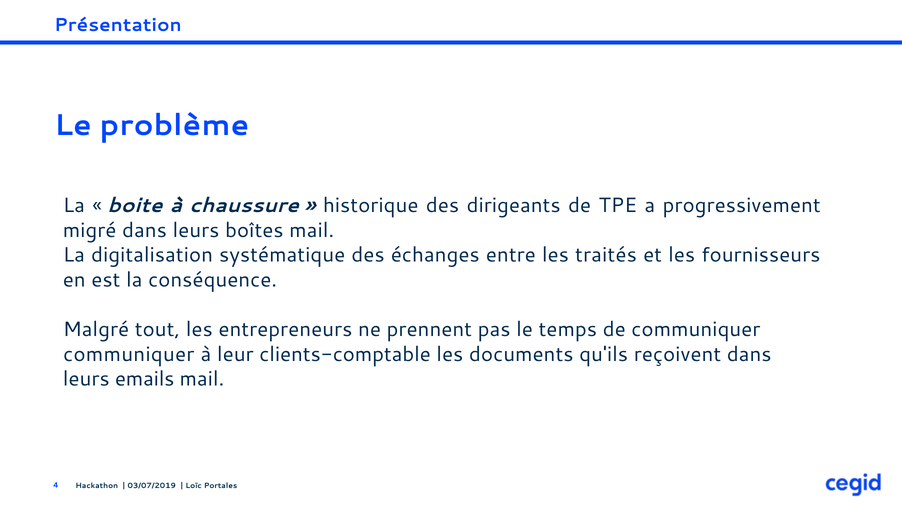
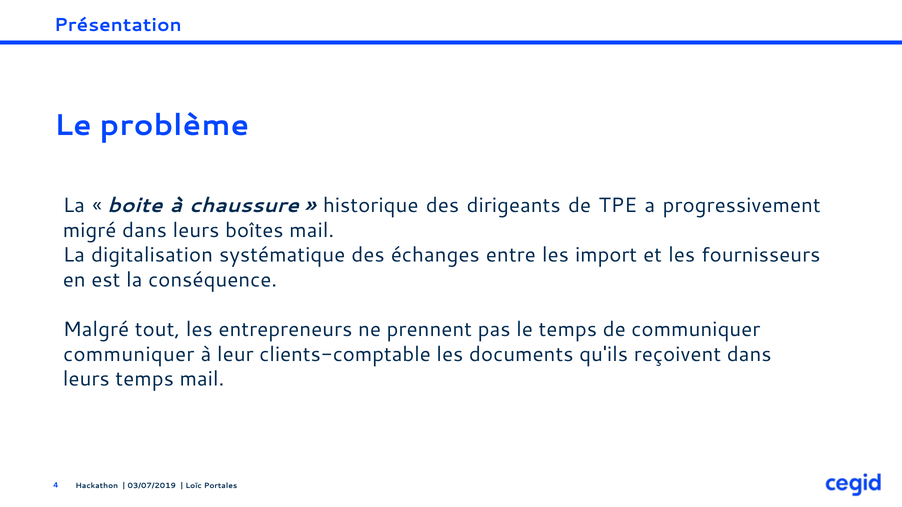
traités: traités -> import (606, 255)
leurs emails: emails -> temps (145, 379)
